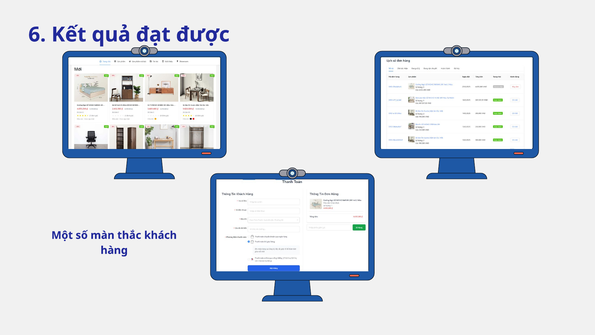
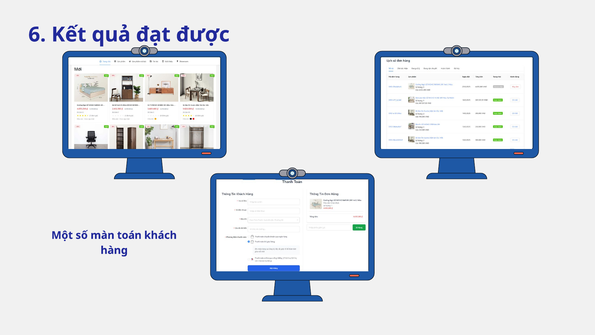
thắc: thắc -> toán (129, 235)
